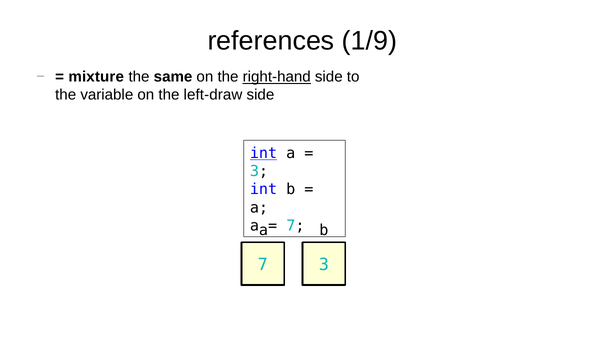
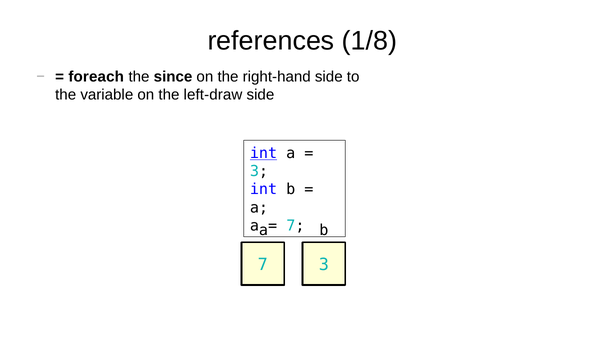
1/9: 1/9 -> 1/8 (370, 41)
mixture: mixture -> foreach (96, 77)
same: same -> since (173, 77)
right-hand underline: present -> none (277, 77)
